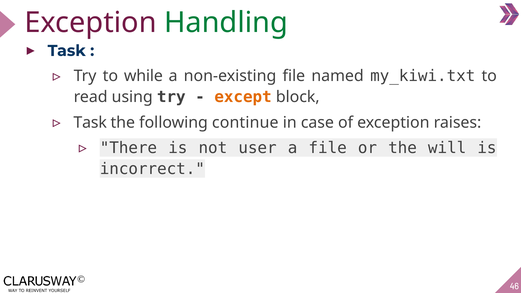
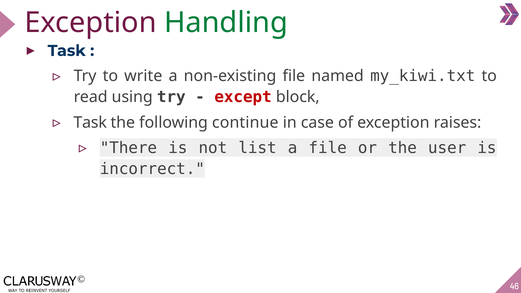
while: while -> write (143, 76)
except colour: orange -> red (243, 97)
user: user -> list (257, 148)
will: will -> user (447, 148)
